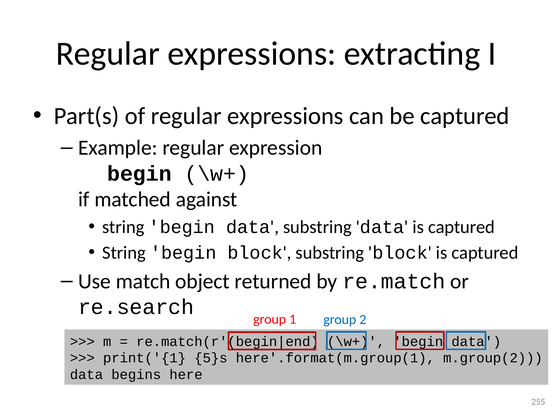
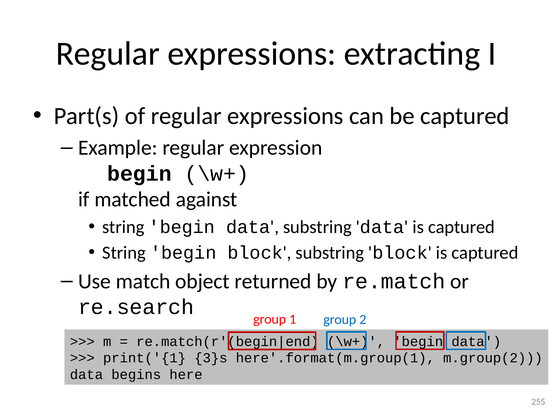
5}s: 5}s -> 3}s (211, 358)
